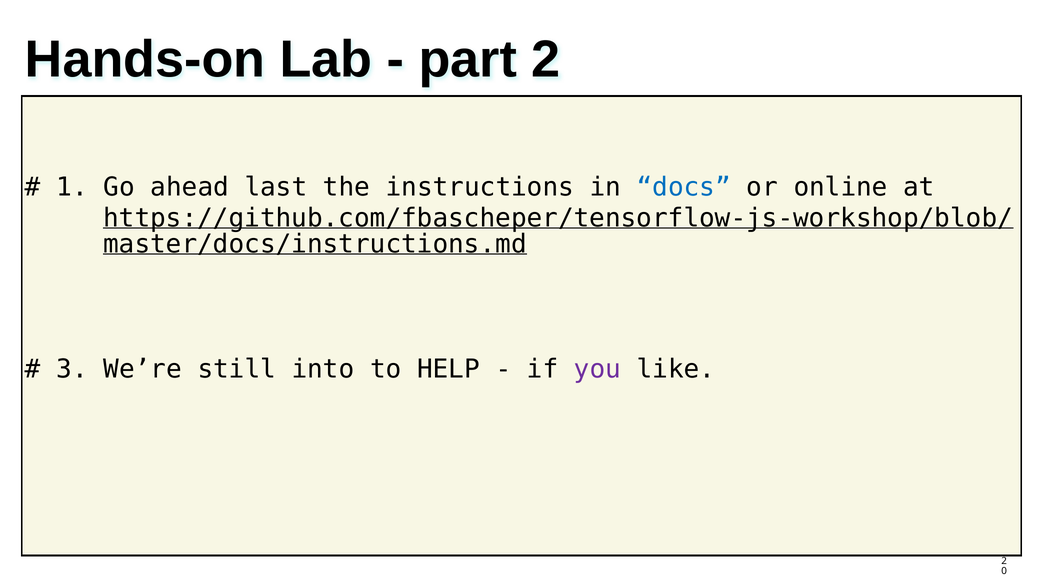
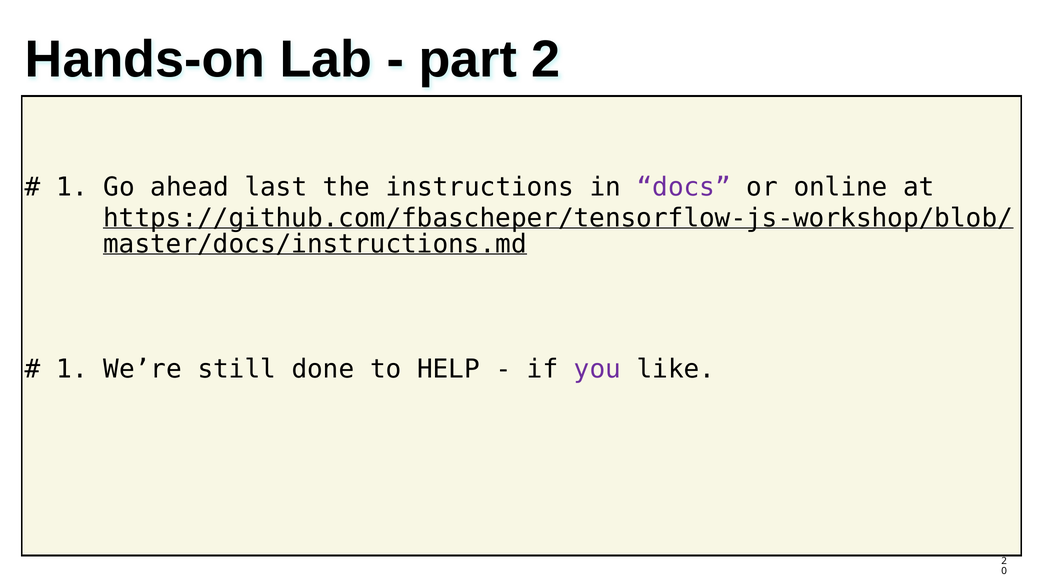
docs colour: blue -> purple (684, 187)
3: 3 -> 1 (72, 370)
into: into -> done (323, 370)
